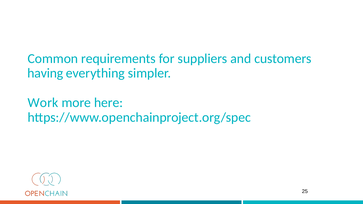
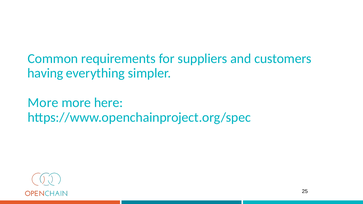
Work: Work -> More (43, 103)
